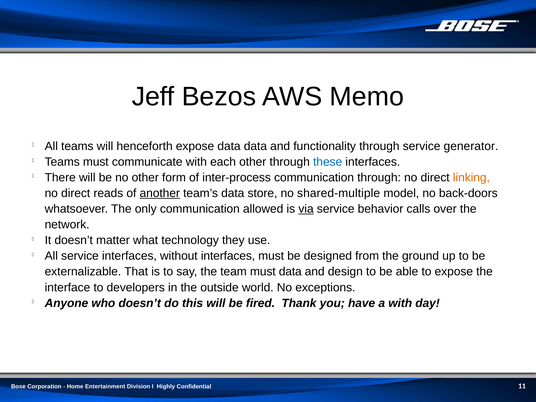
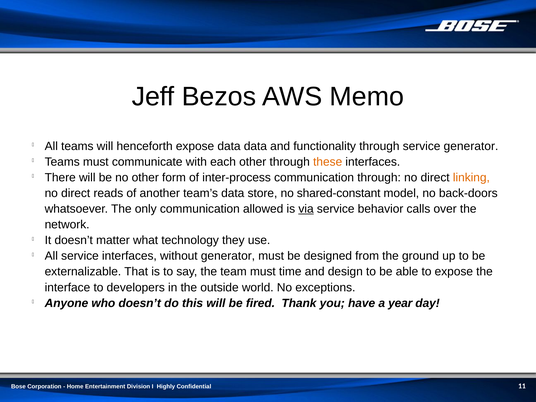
these colour: blue -> orange (328, 162)
another underline: present -> none (160, 193)
shared-multiple: shared-multiple -> shared-constant (339, 193)
without interfaces: interfaces -> generator (228, 256)
must data: data -> time (290, 272)
a with: with -> year (400, 303)
